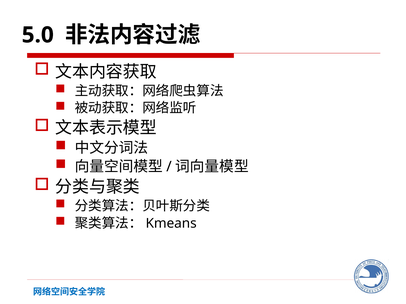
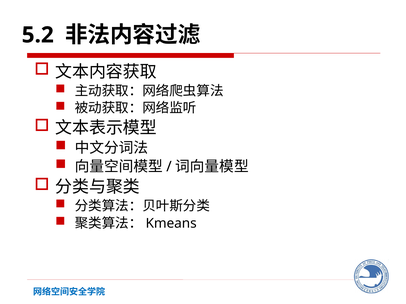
5.0: 5.0 -> 5.2 (38, 35)
